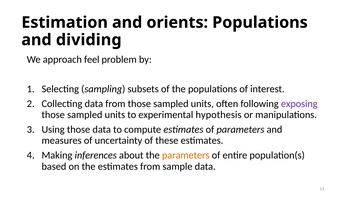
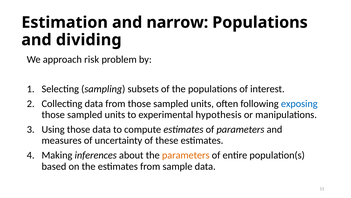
orients: orients -> narrow (177, 22)
feel: feel -> risk (92, 59)
exposing colour: purple -> blue (299, 103)
